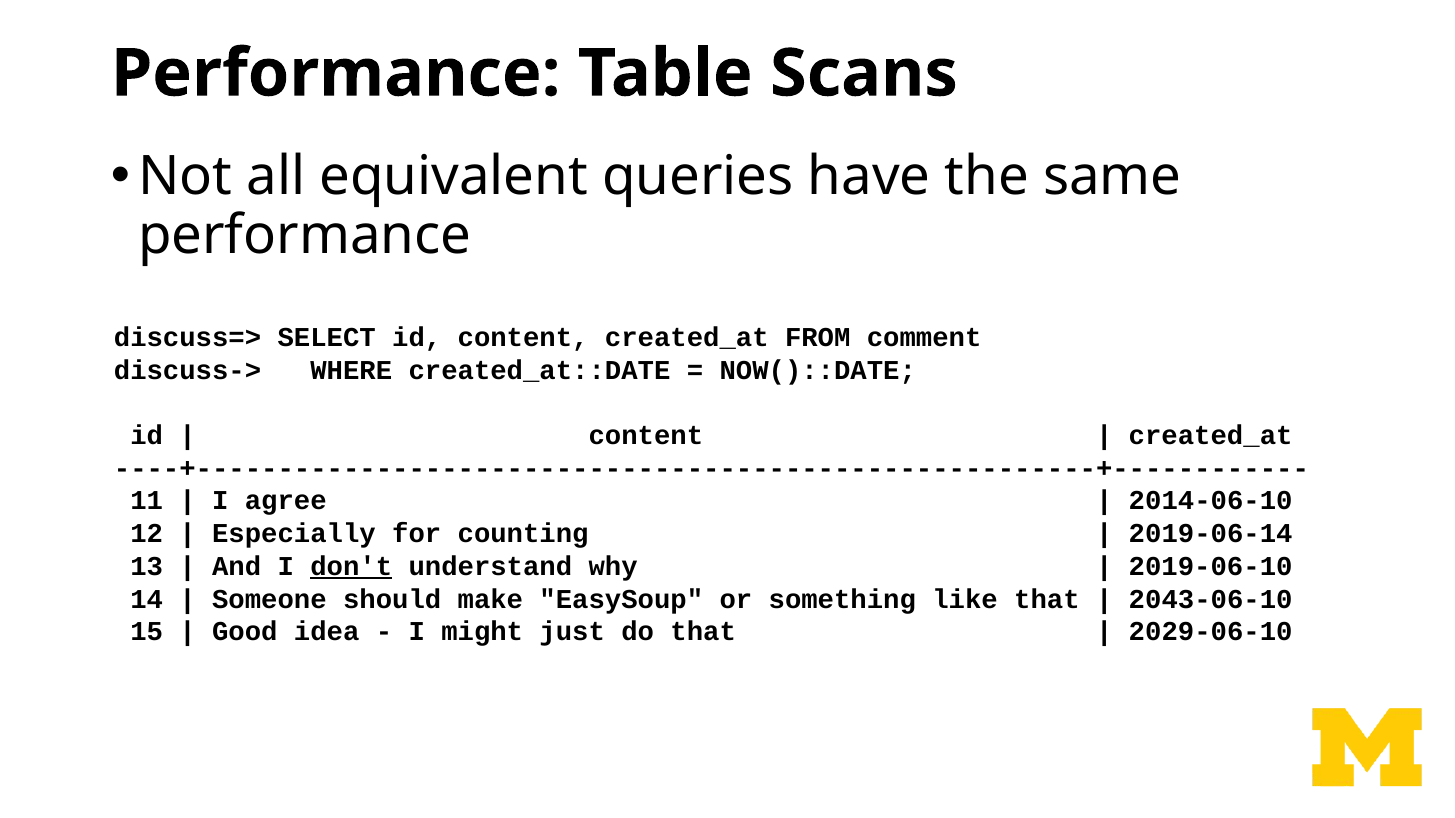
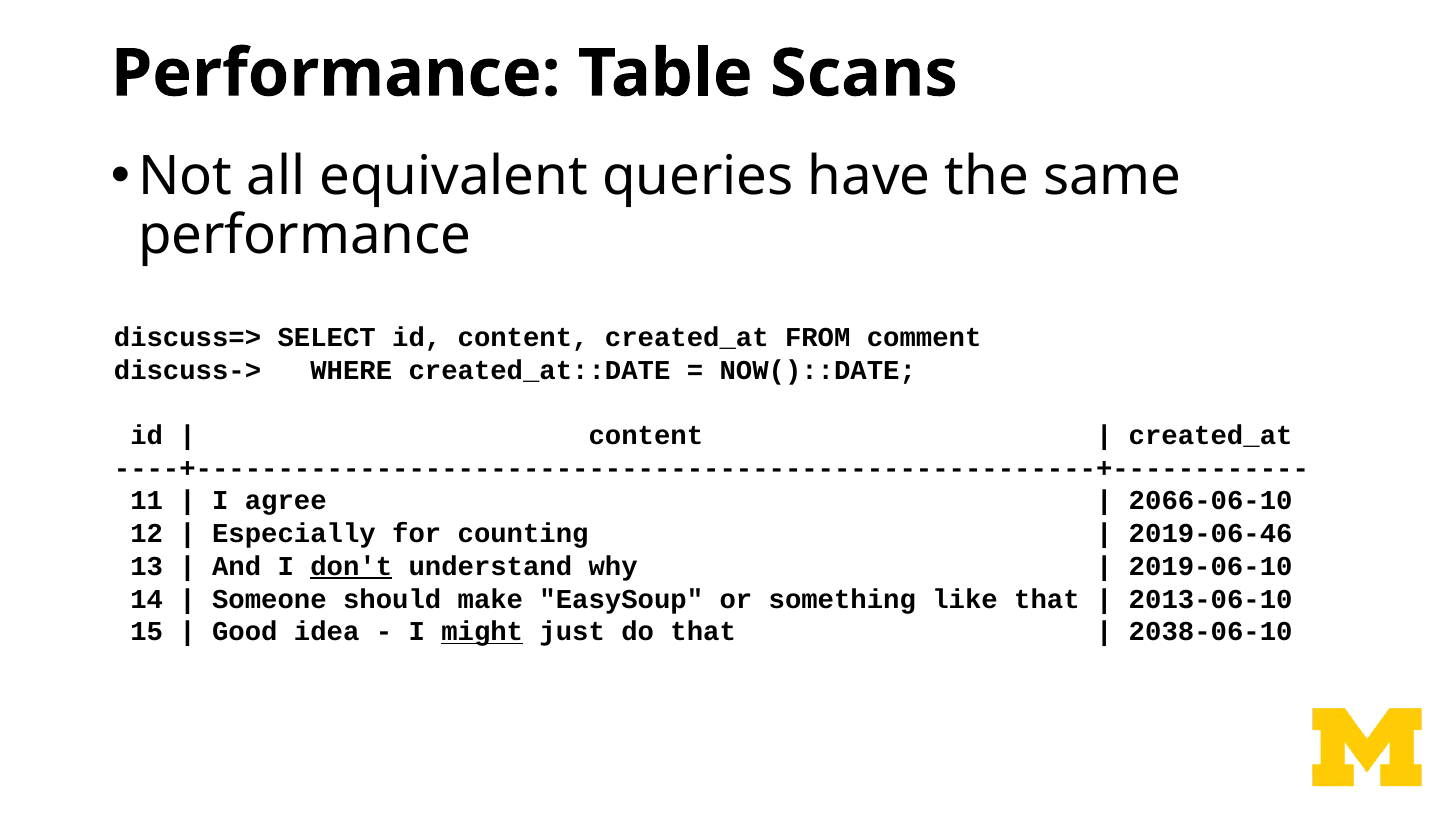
2014-06-10: 2014-06-10 -> 2066-06-10 (1211, 501)
2019-06-14: 2019-06-14 -> 2019-06-46 (1211, 534)
2043-06-10: 2043-06-10 -> 2013-06-10 (1211, 599)
might underline: none -> present (482, 632)
2029-06-10: 2029-06-10 -> 2038-06-10 (1211, 632)
